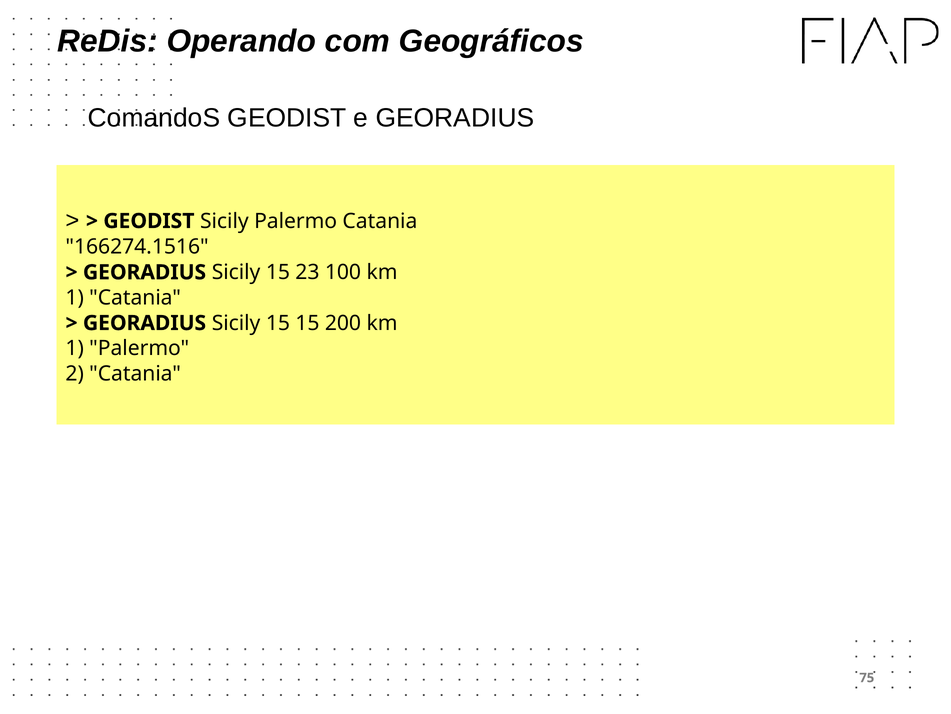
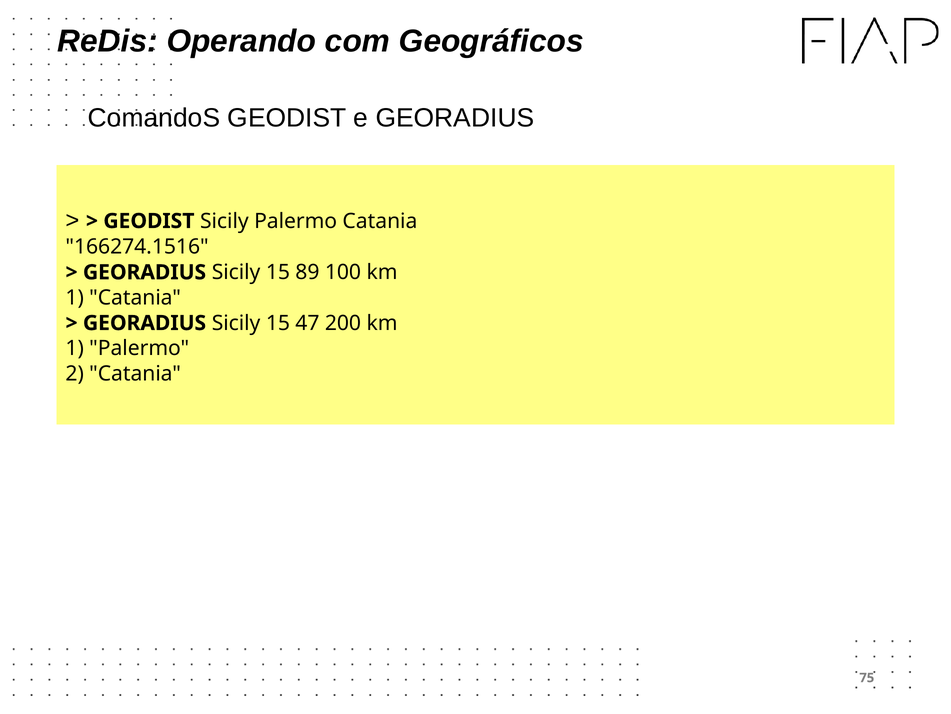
23: 23 -> 89 (307, 272)
15 15: 15 -> 47 (307, 323)
